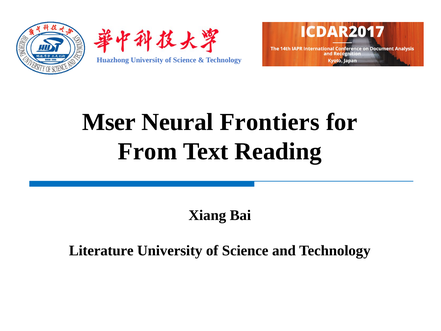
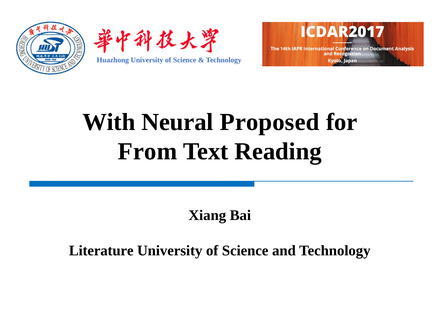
Mser: Mser -> With (109, 122)
Frontiers: Frontiers -> Proposed (270, 122)
